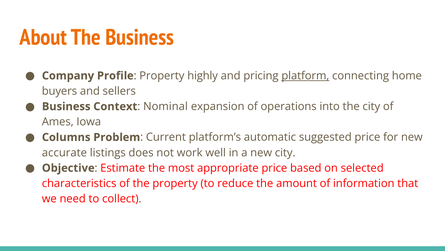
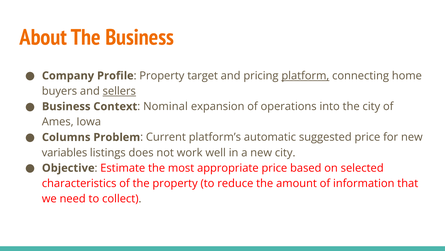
highly: highly -> target (203, 76)
sellers underline: none -> present (119, 91)
accurate: accurate -> variables (65, 152)
